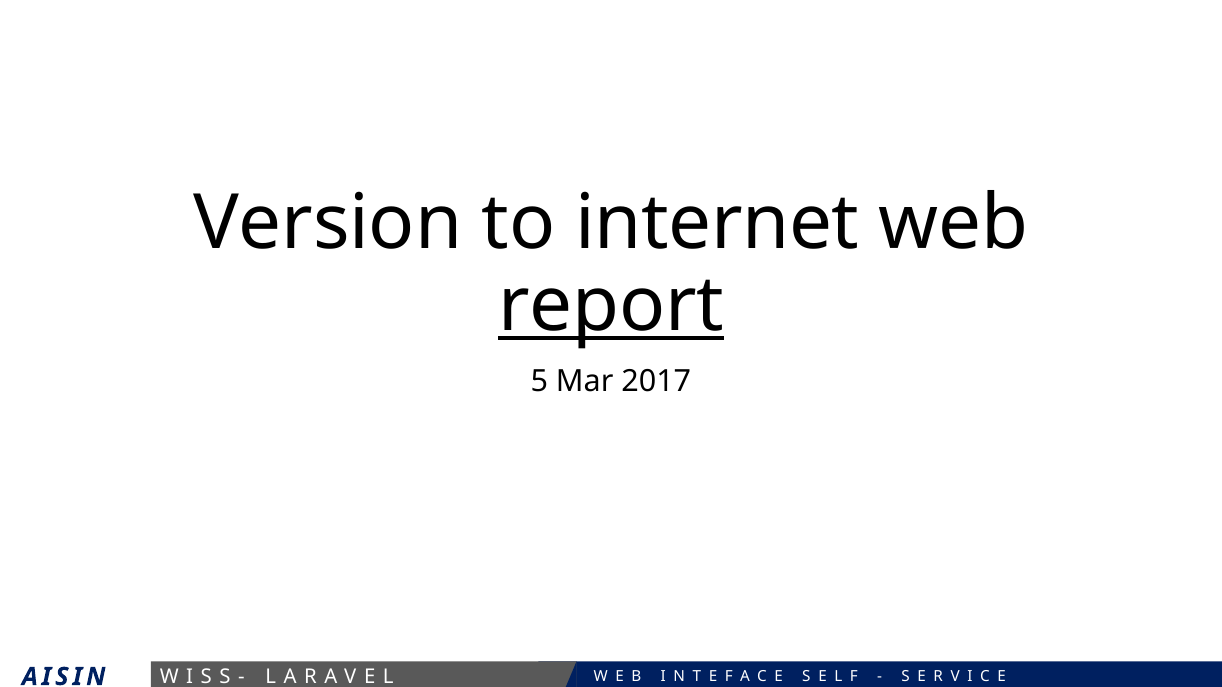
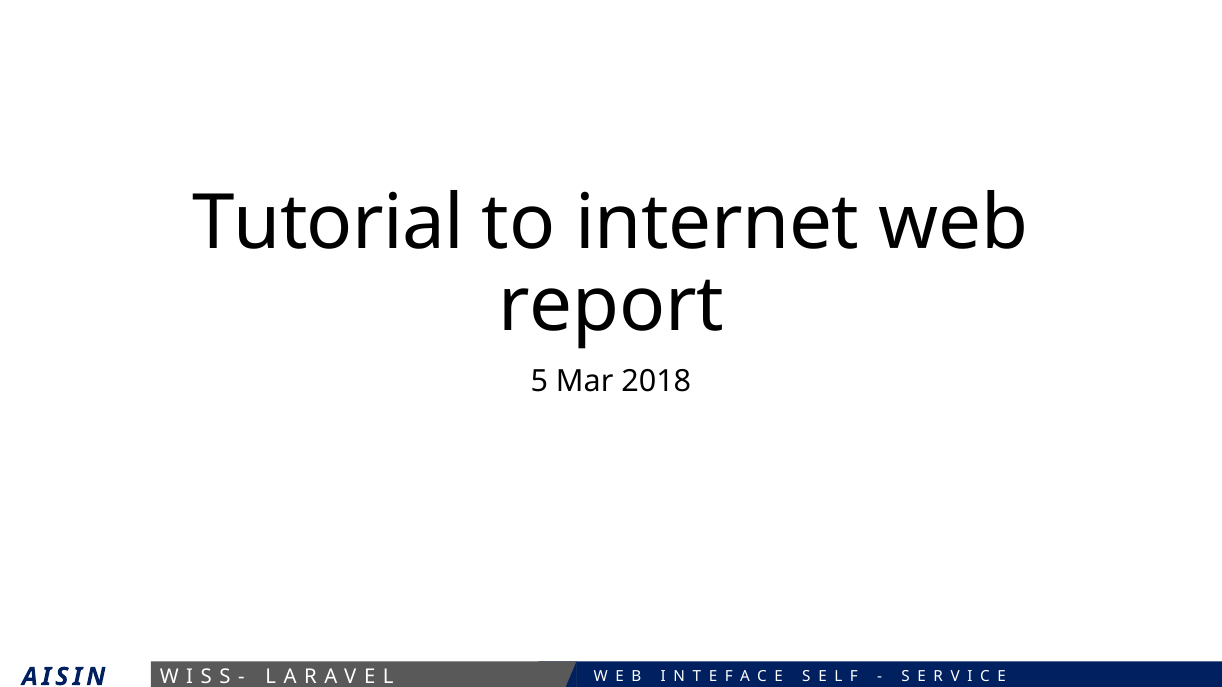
Version: Version -> Tutorial (328, 223)
report underline: present -> none (611, 305)
2017: 2017 -> 2018 (656, 382)
